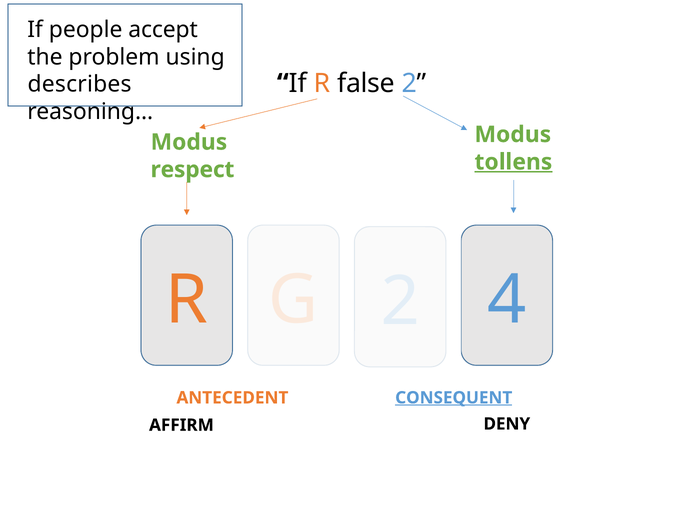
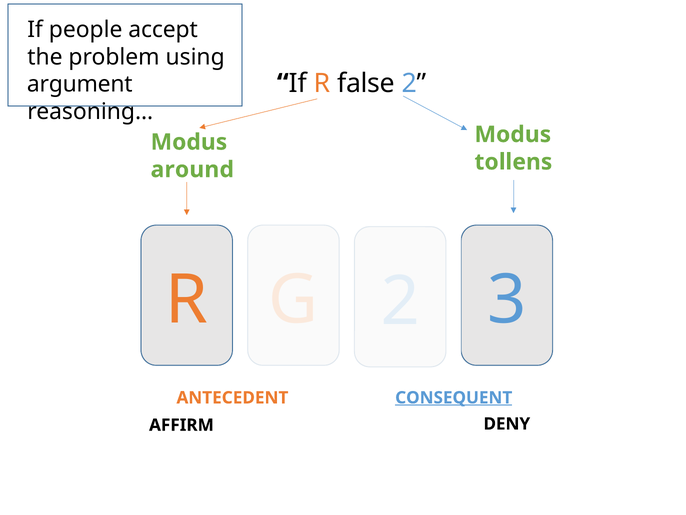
describes: describes -> argument (80, 84)
tollens underline: present -> none (513, 162)
respect: respect -> around (192, 169)
4: 4 -> 3 (507, 300)
